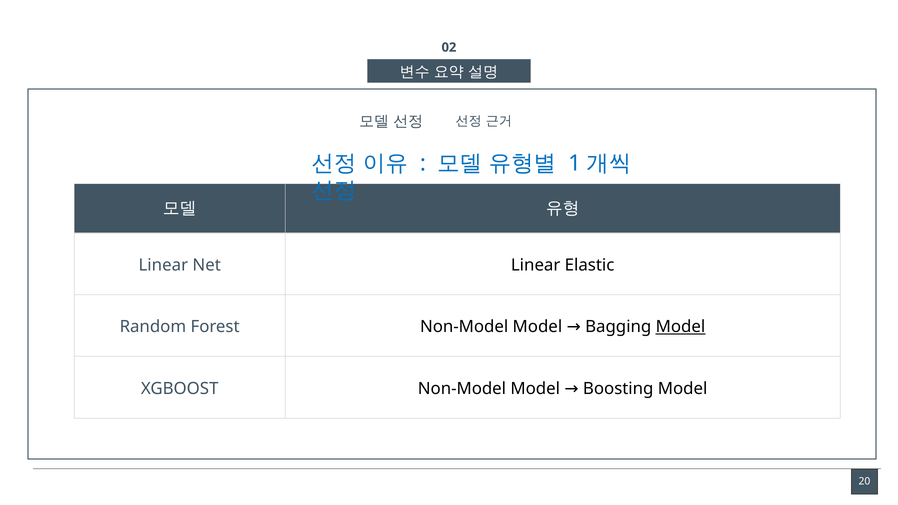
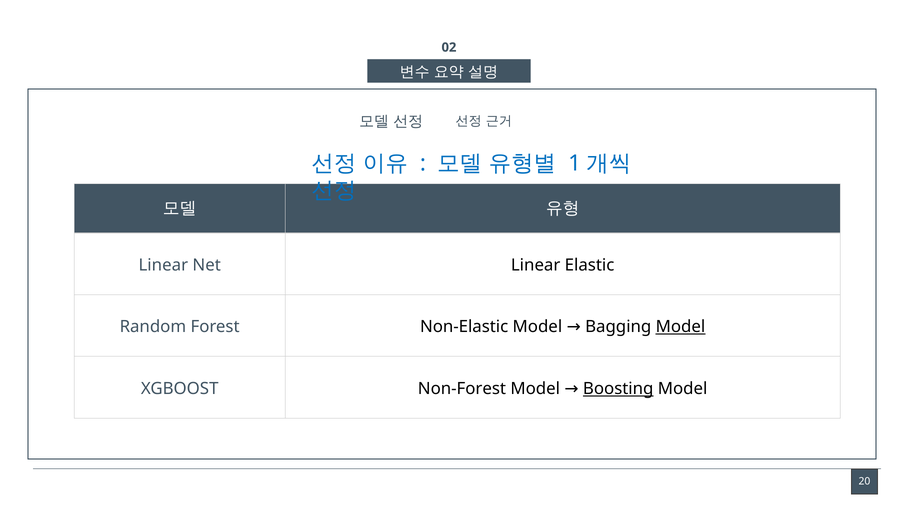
Forest Non-Model: Non-Model -> Non-Elastic (464, 327)
XGBOOST Non-Model: Non-Model -> Non-Forest (462, 389)
Boosting underline: none -> present (618, 389)
